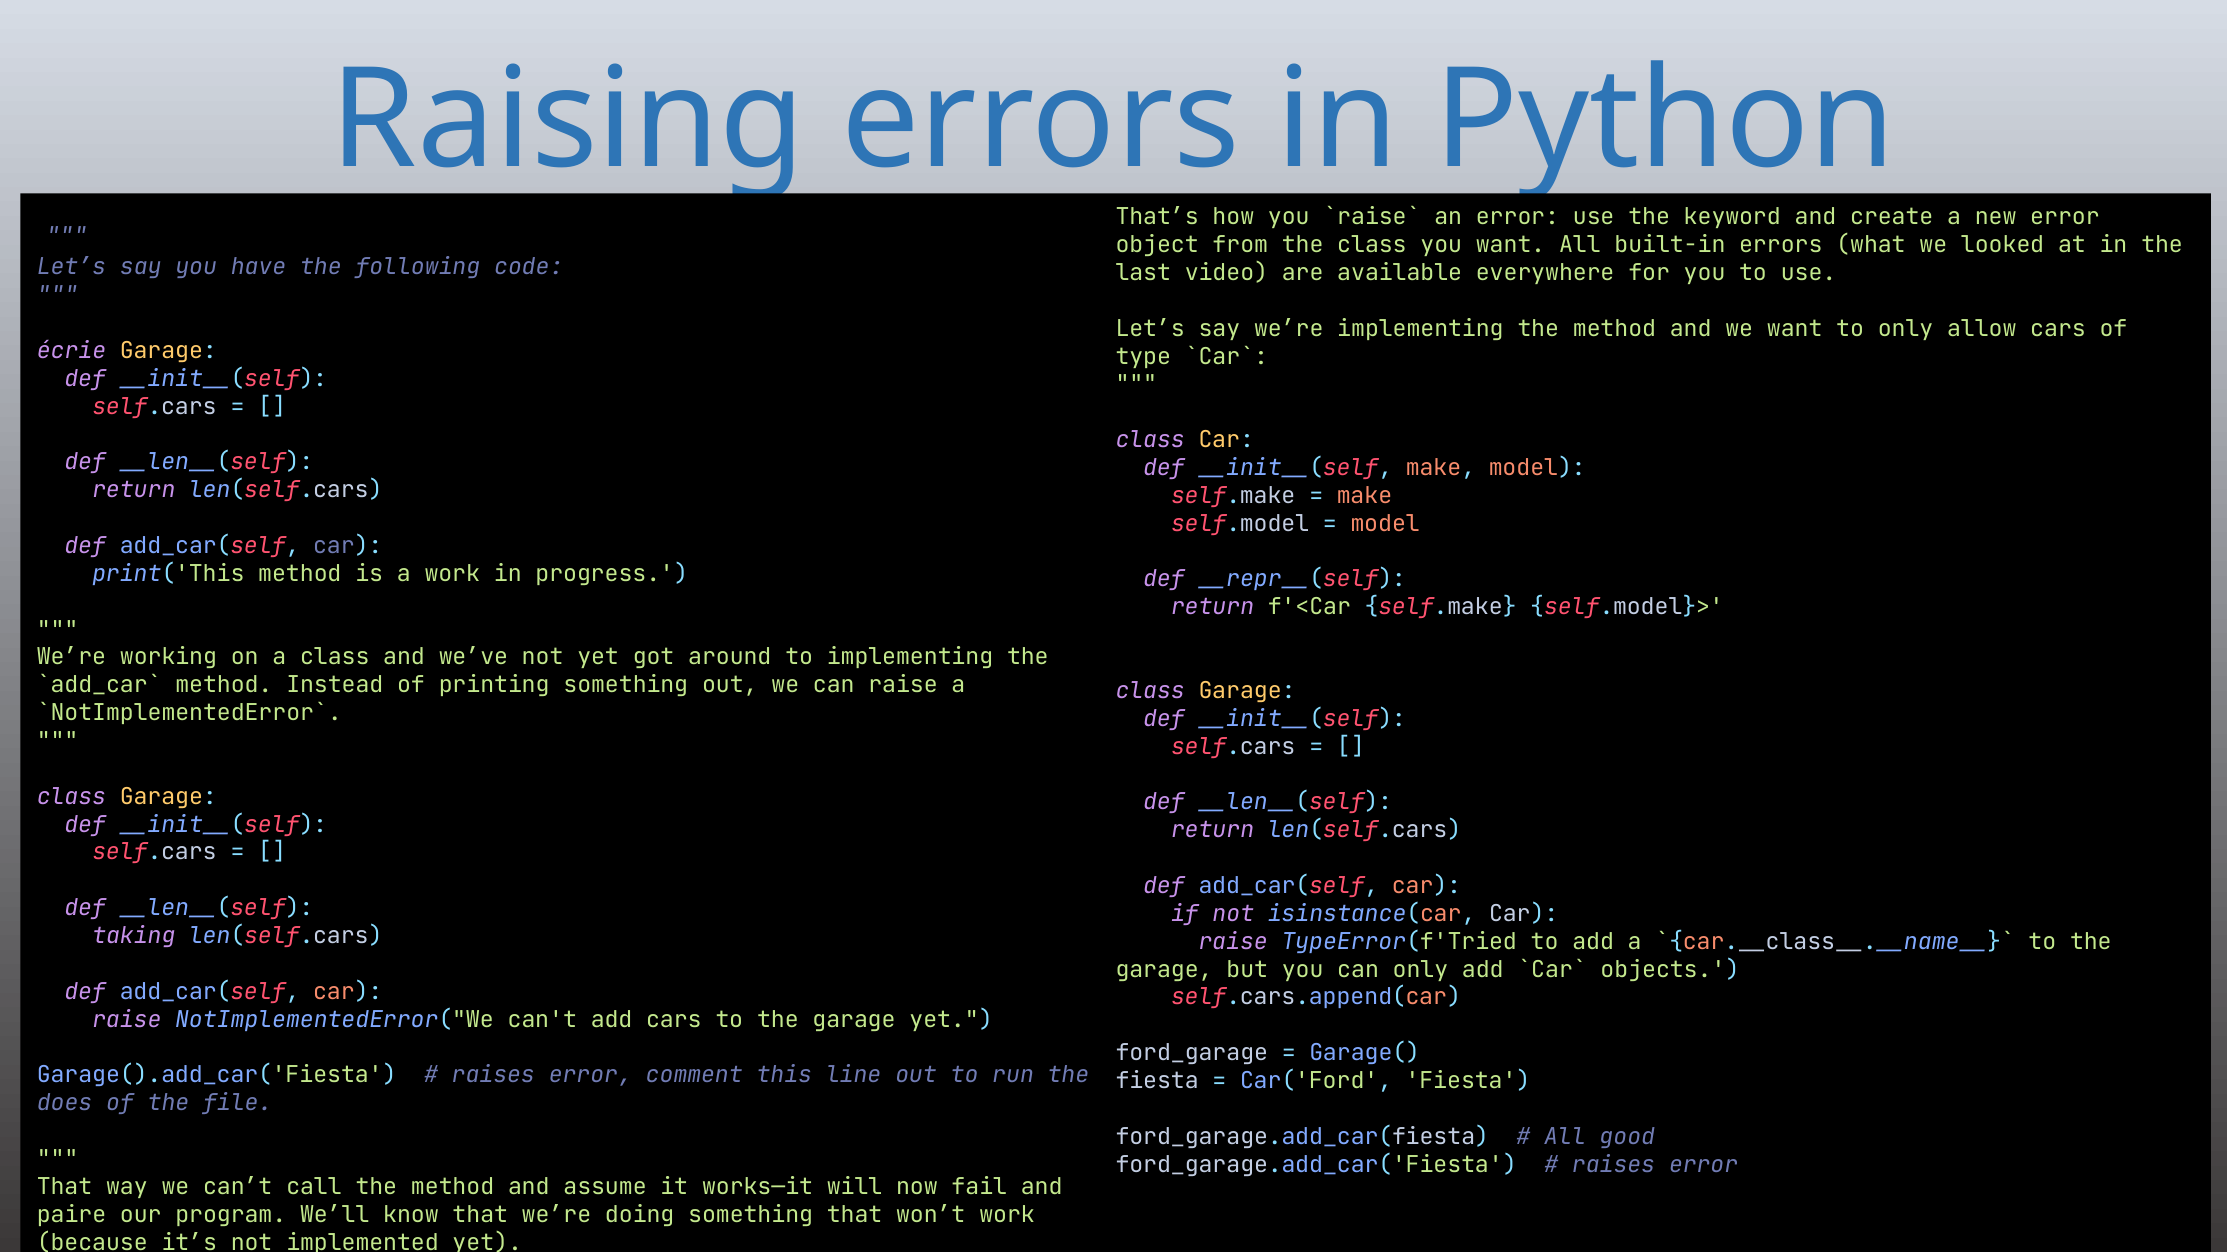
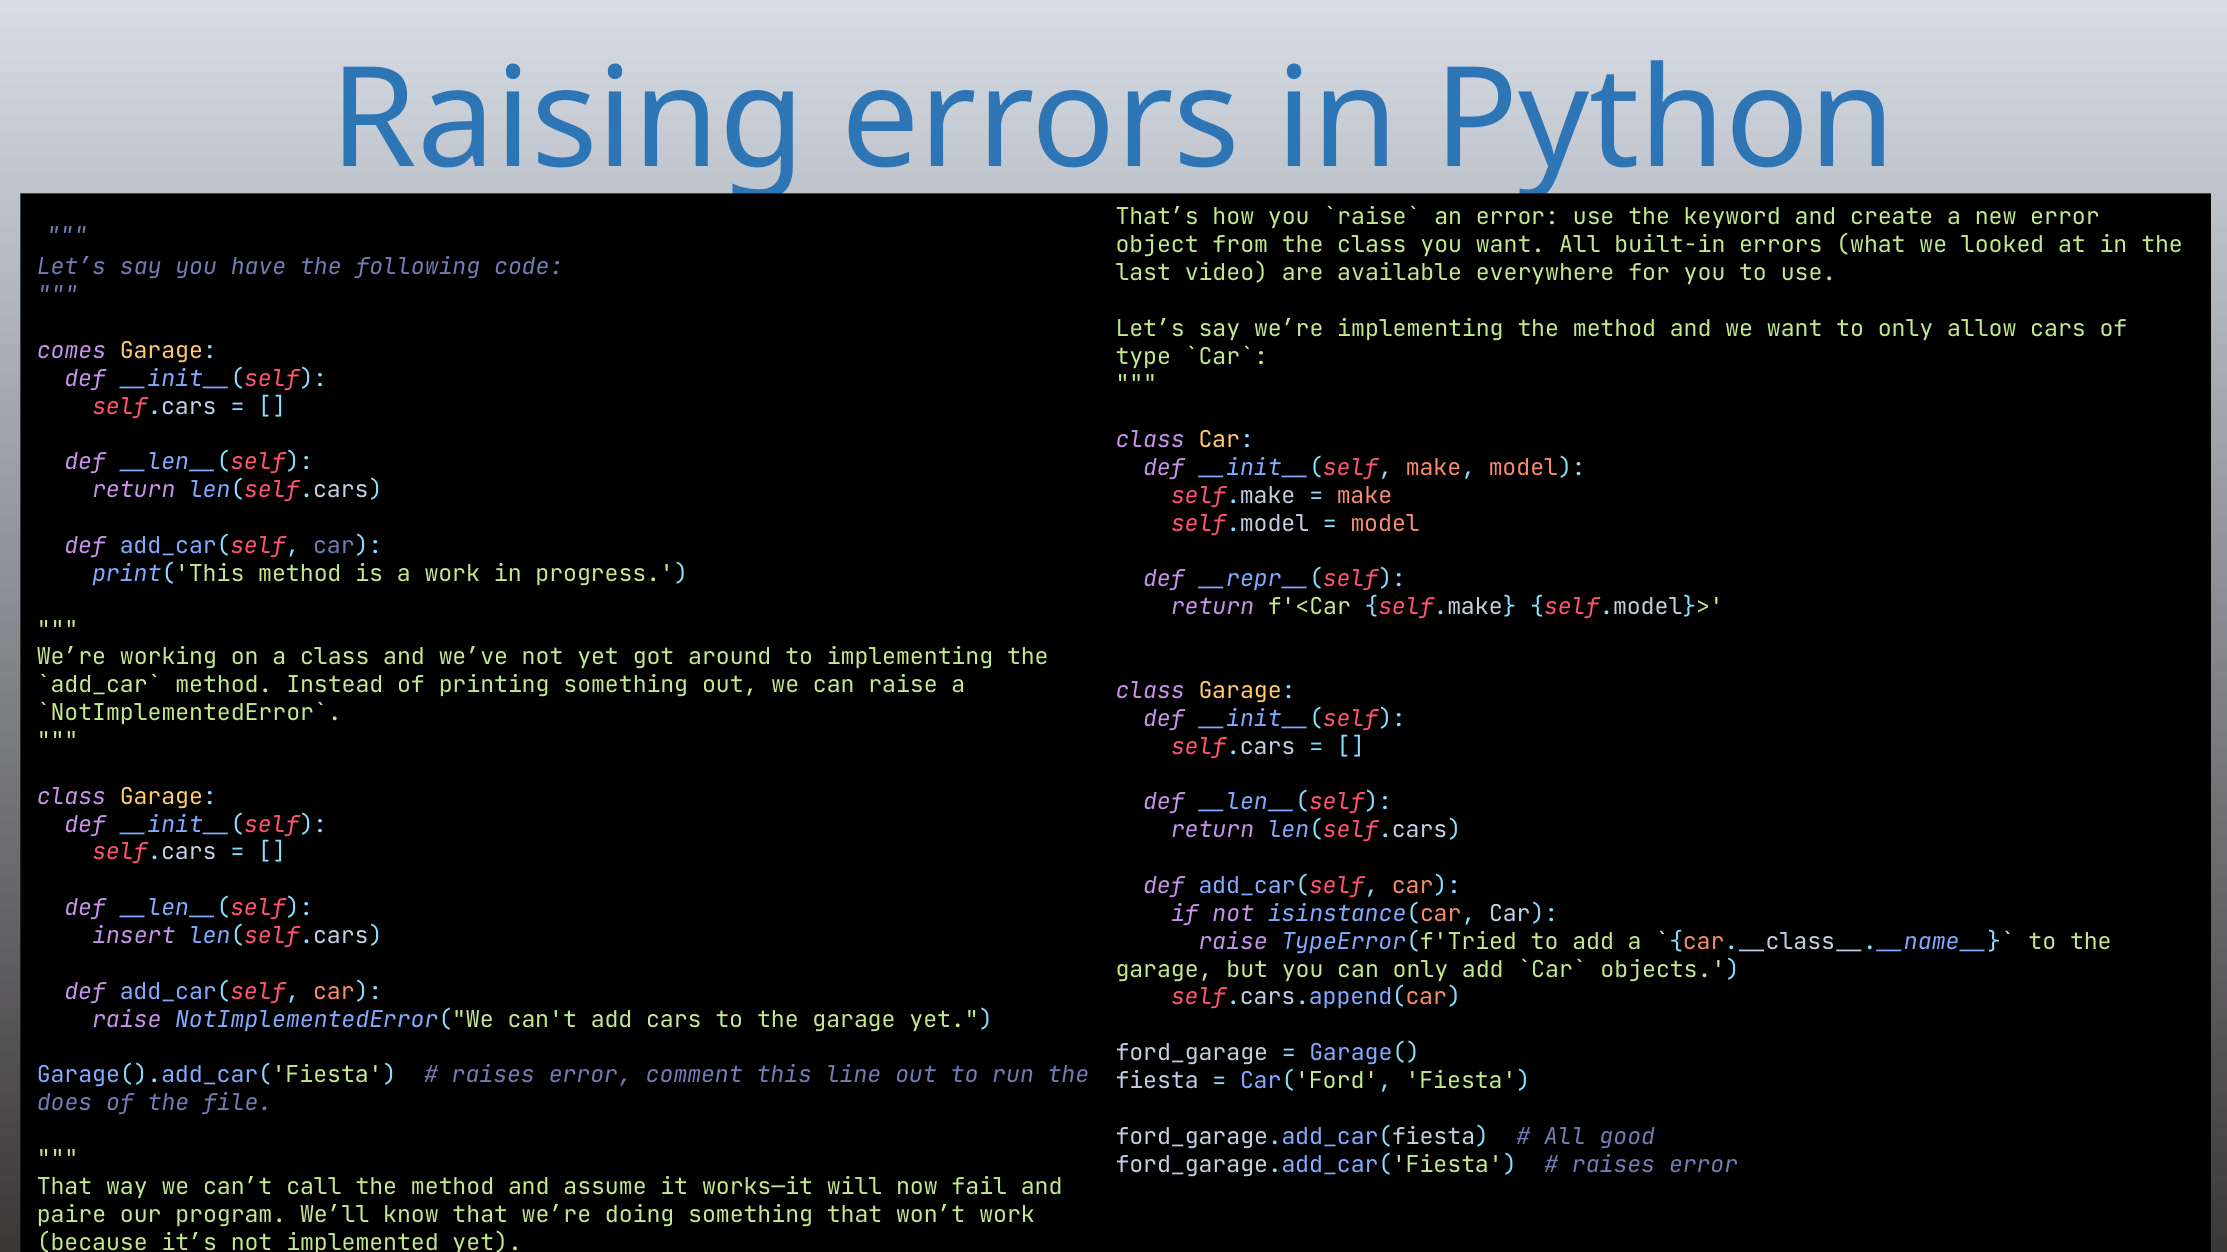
écrie: écrie -> comes (72, 351)
taking: taking -> insert (134, 936)
